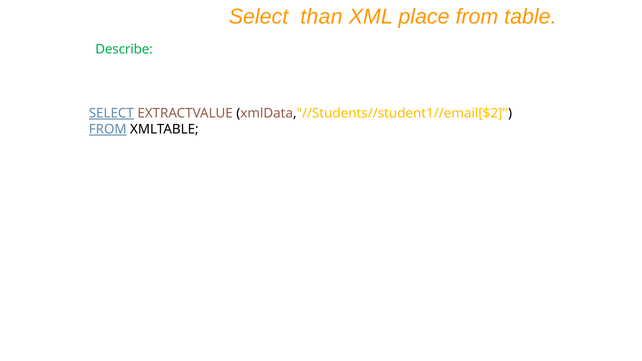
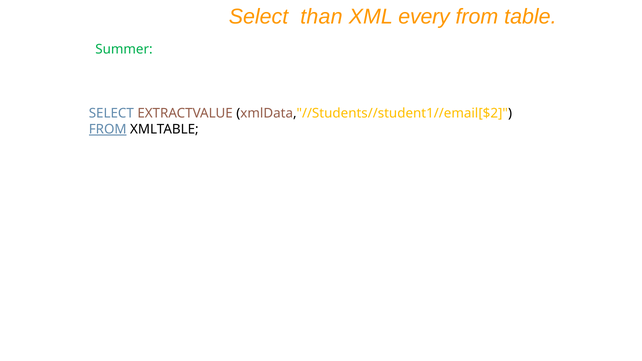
place: place -> every (424, 17)
Describe: Describe -> Summer (124, 49)
SELECT underline: present -> none (111, 113)
